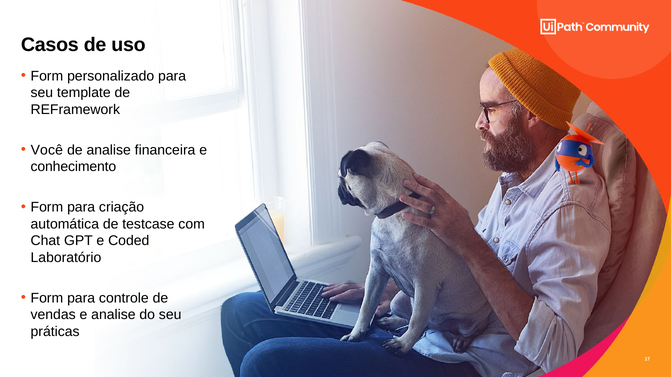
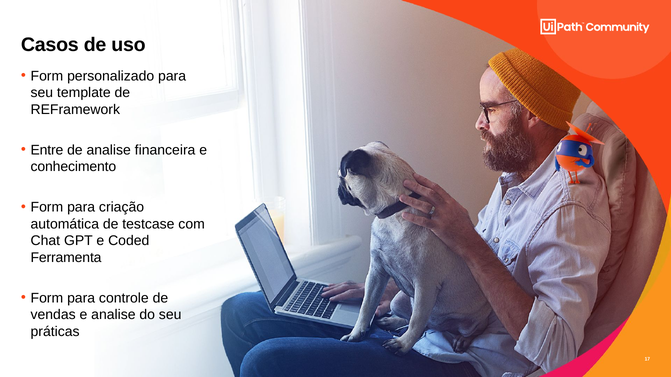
Você: Você -> Entre (47, 150)
Laboratório: Laboratório -> Ferramenta (66, 258)
